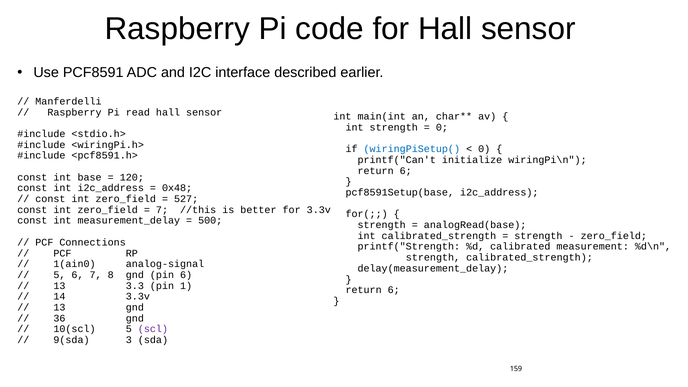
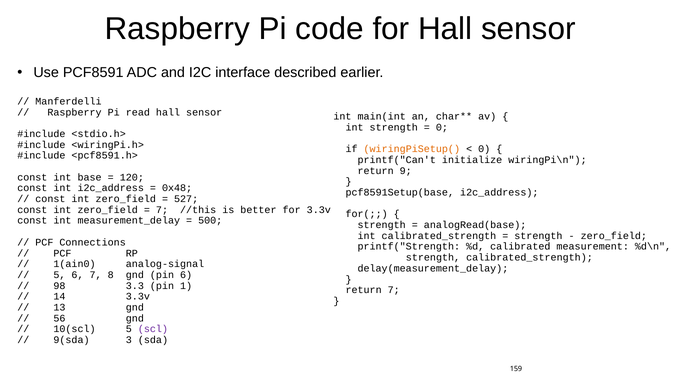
wiringPiSetup( colour: blue -> orange (412, 149)
6: 6 -> 9 (406, 171)
13: 13 -> 98 (59, 286)
6: 6 -> 7 (394, 290)
36: 36 -> 56 (59, 318)
